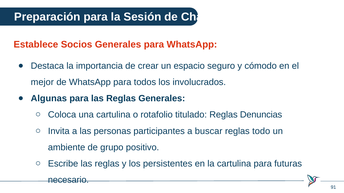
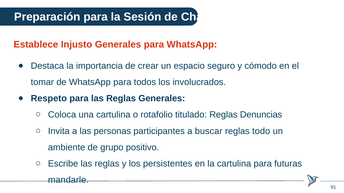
Socios: Socios -> Injusto (77, 45)
mejor: mejor -> tomar (42, 82)
Algunas: Algunas -> Respeto (49, 99)
necesario: necesario -> mandarle (68, 180)
